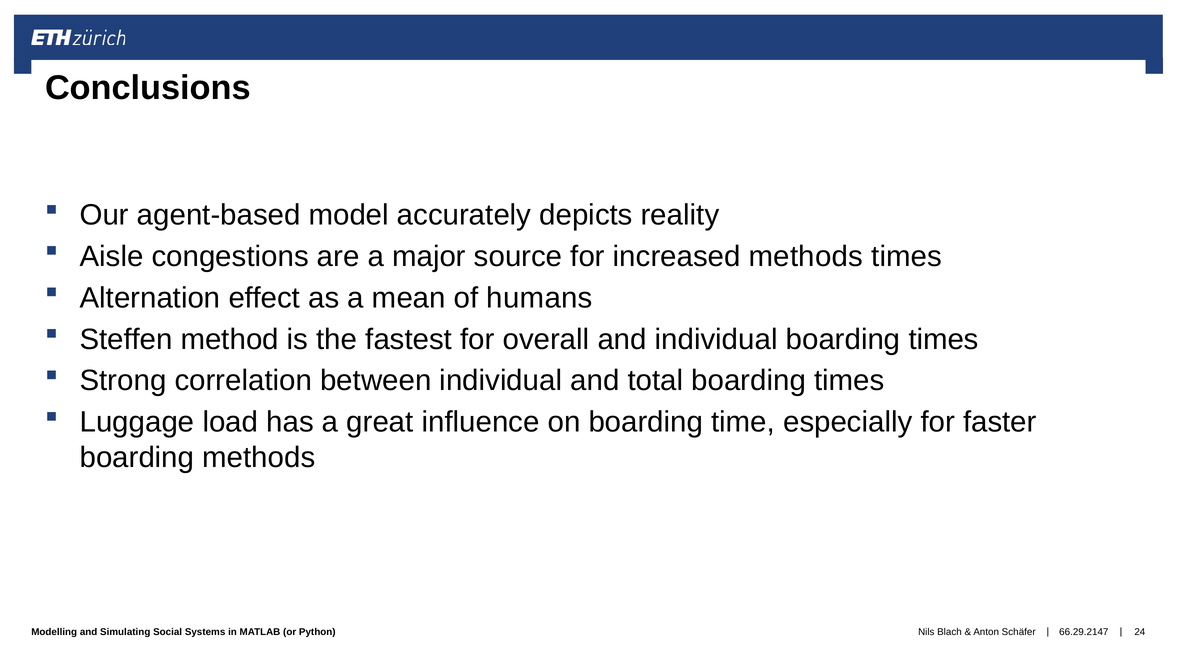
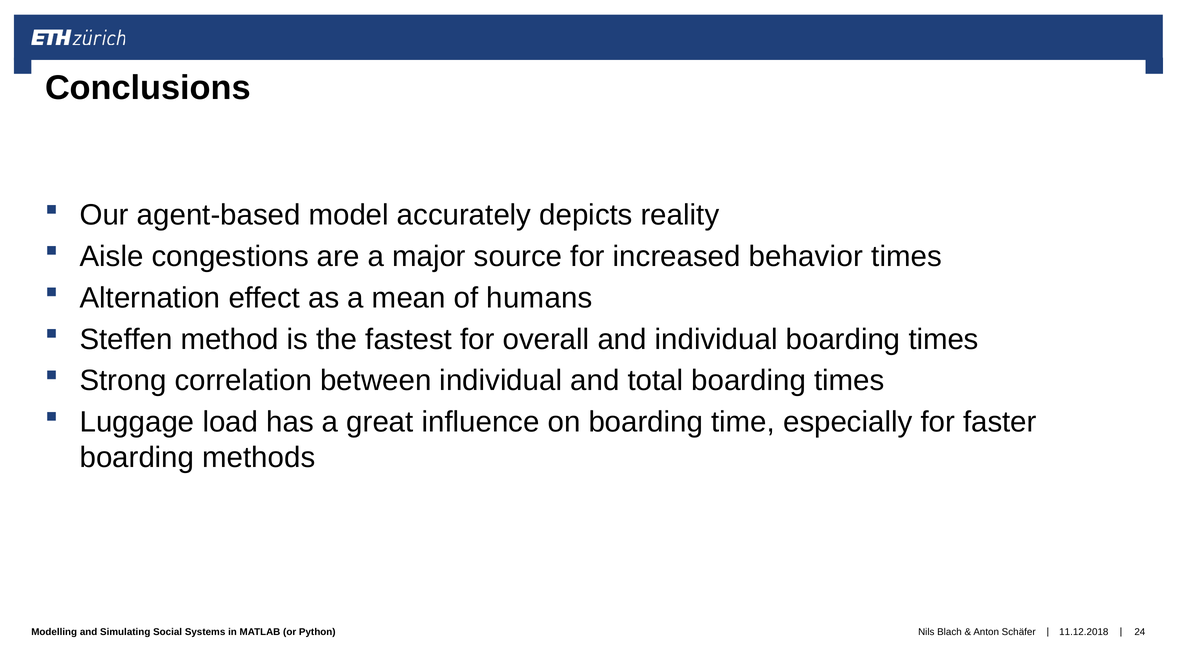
increased methods: methods -> behavior (806, 257)
66.29.2147: 66.29.2147 -> 11.12.2018 (1084, 633)
